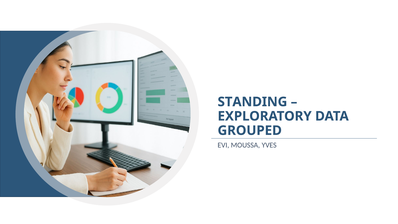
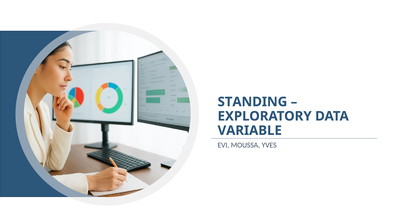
GROUPED: GROUPED -> VARIABLE (250, 130)
